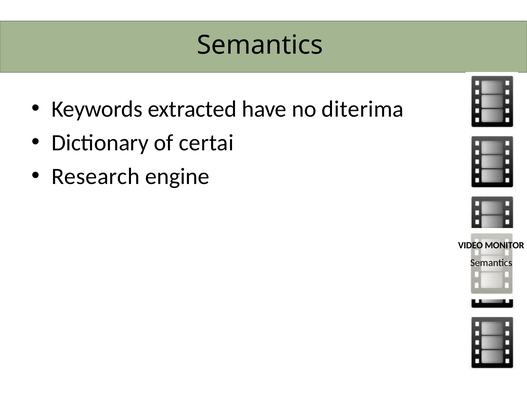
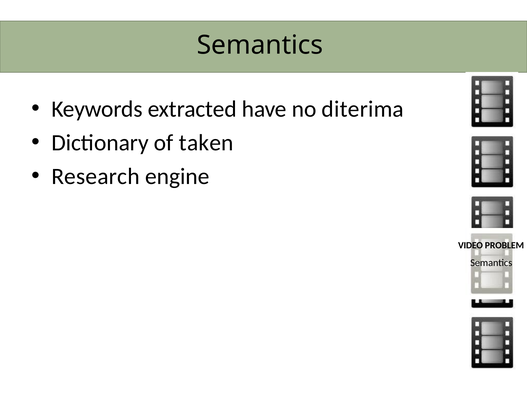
certai: certai -> taken (206, 143)
MONITOR: MONITOR -> PROBLEM (504, 246)
